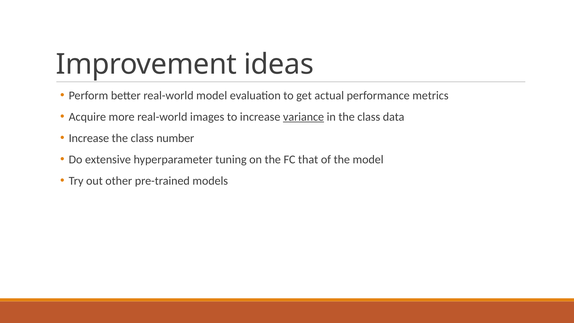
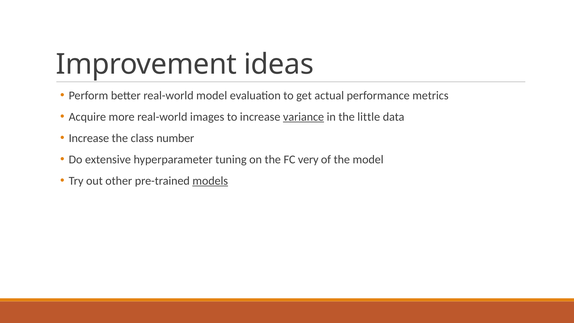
in the class: class -> little (369, 117)
that: that -> very (308, 159)
models underline: none -> present (210, 181)
